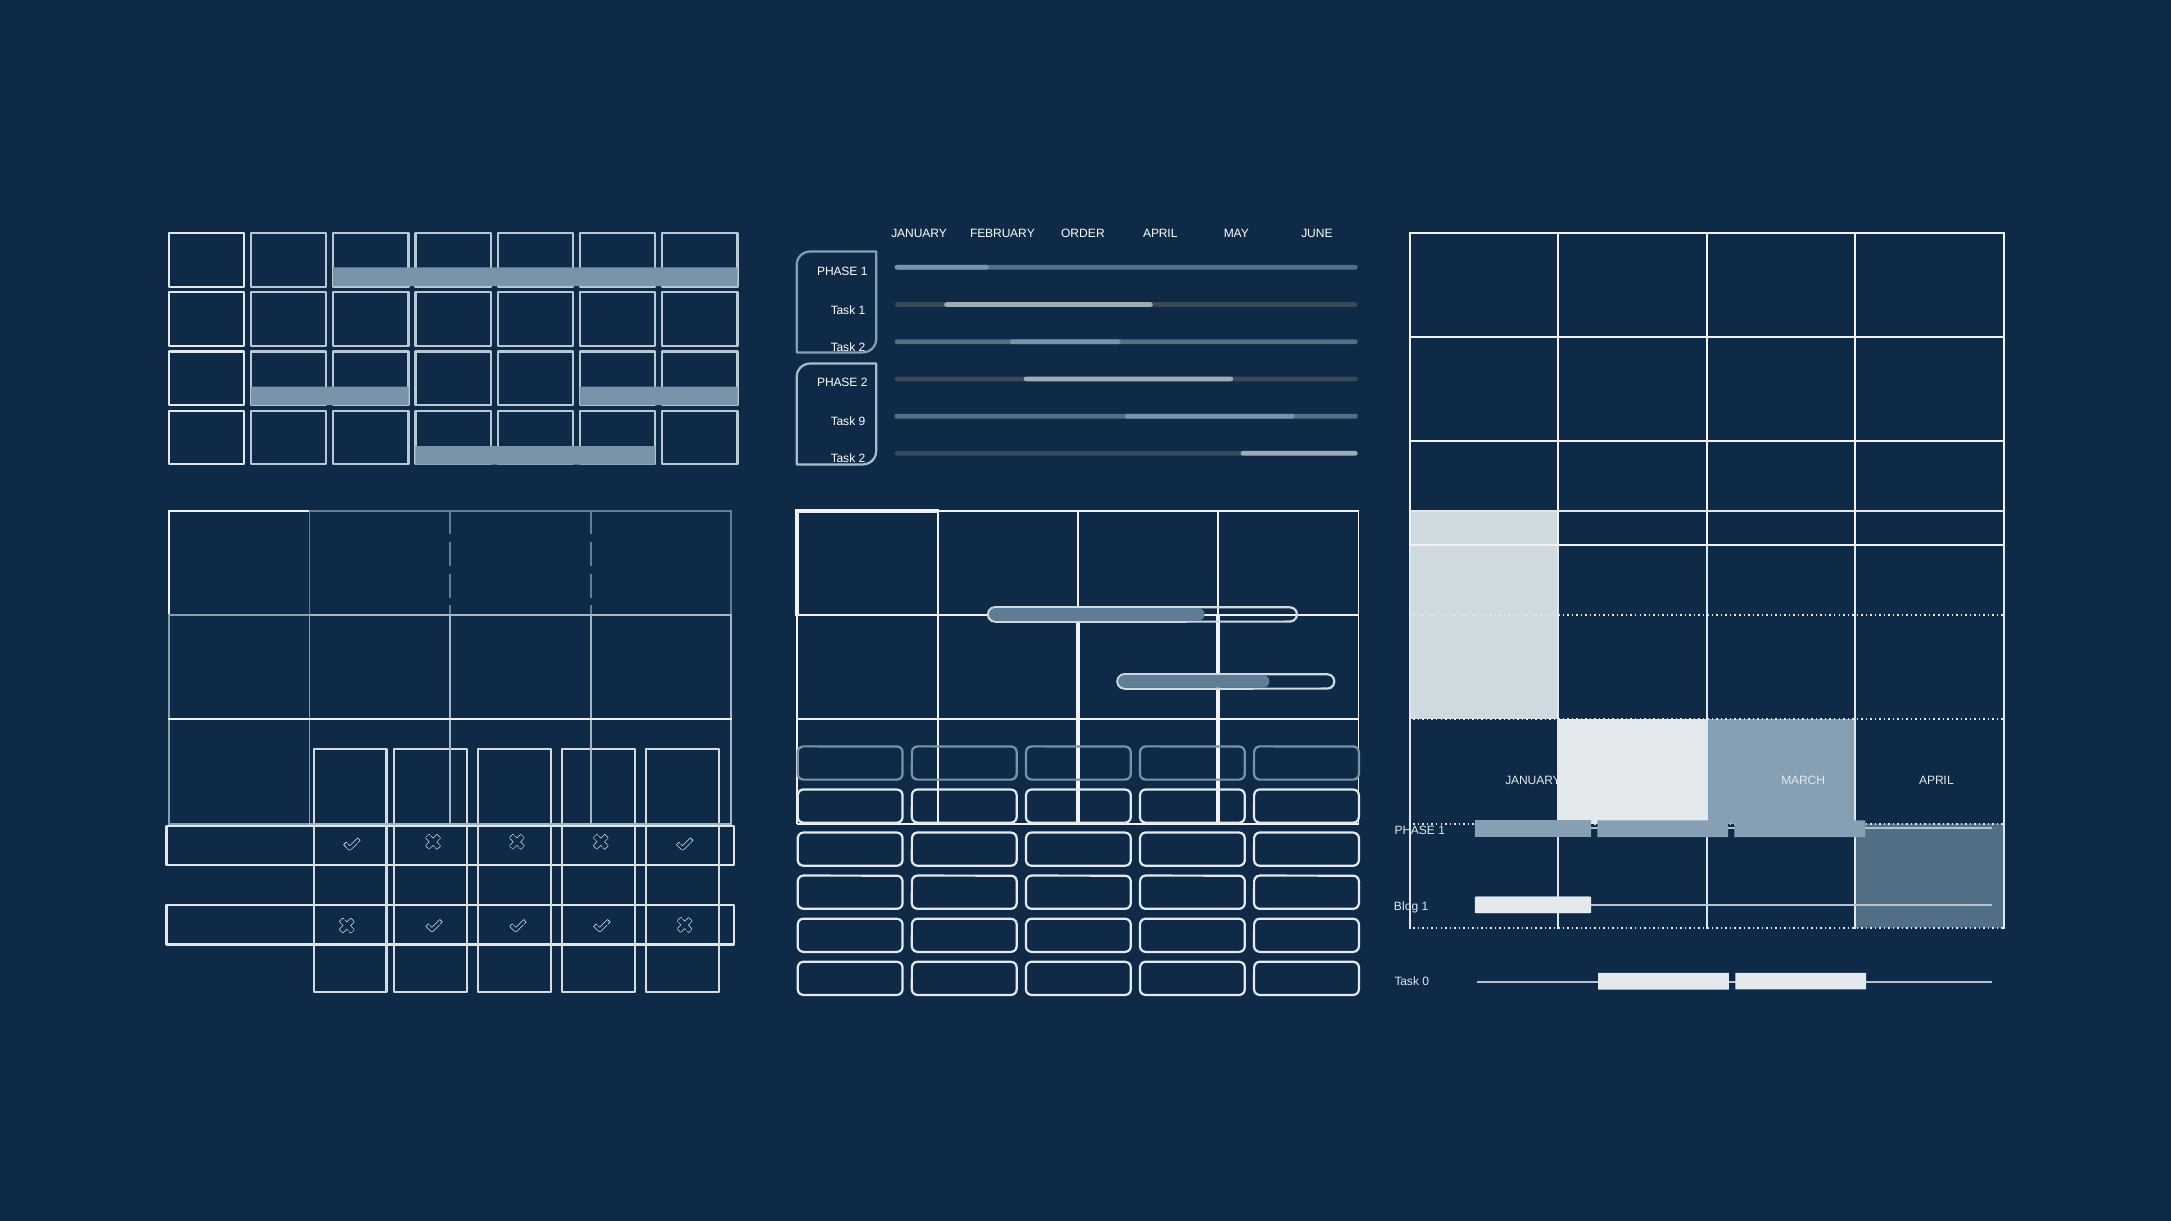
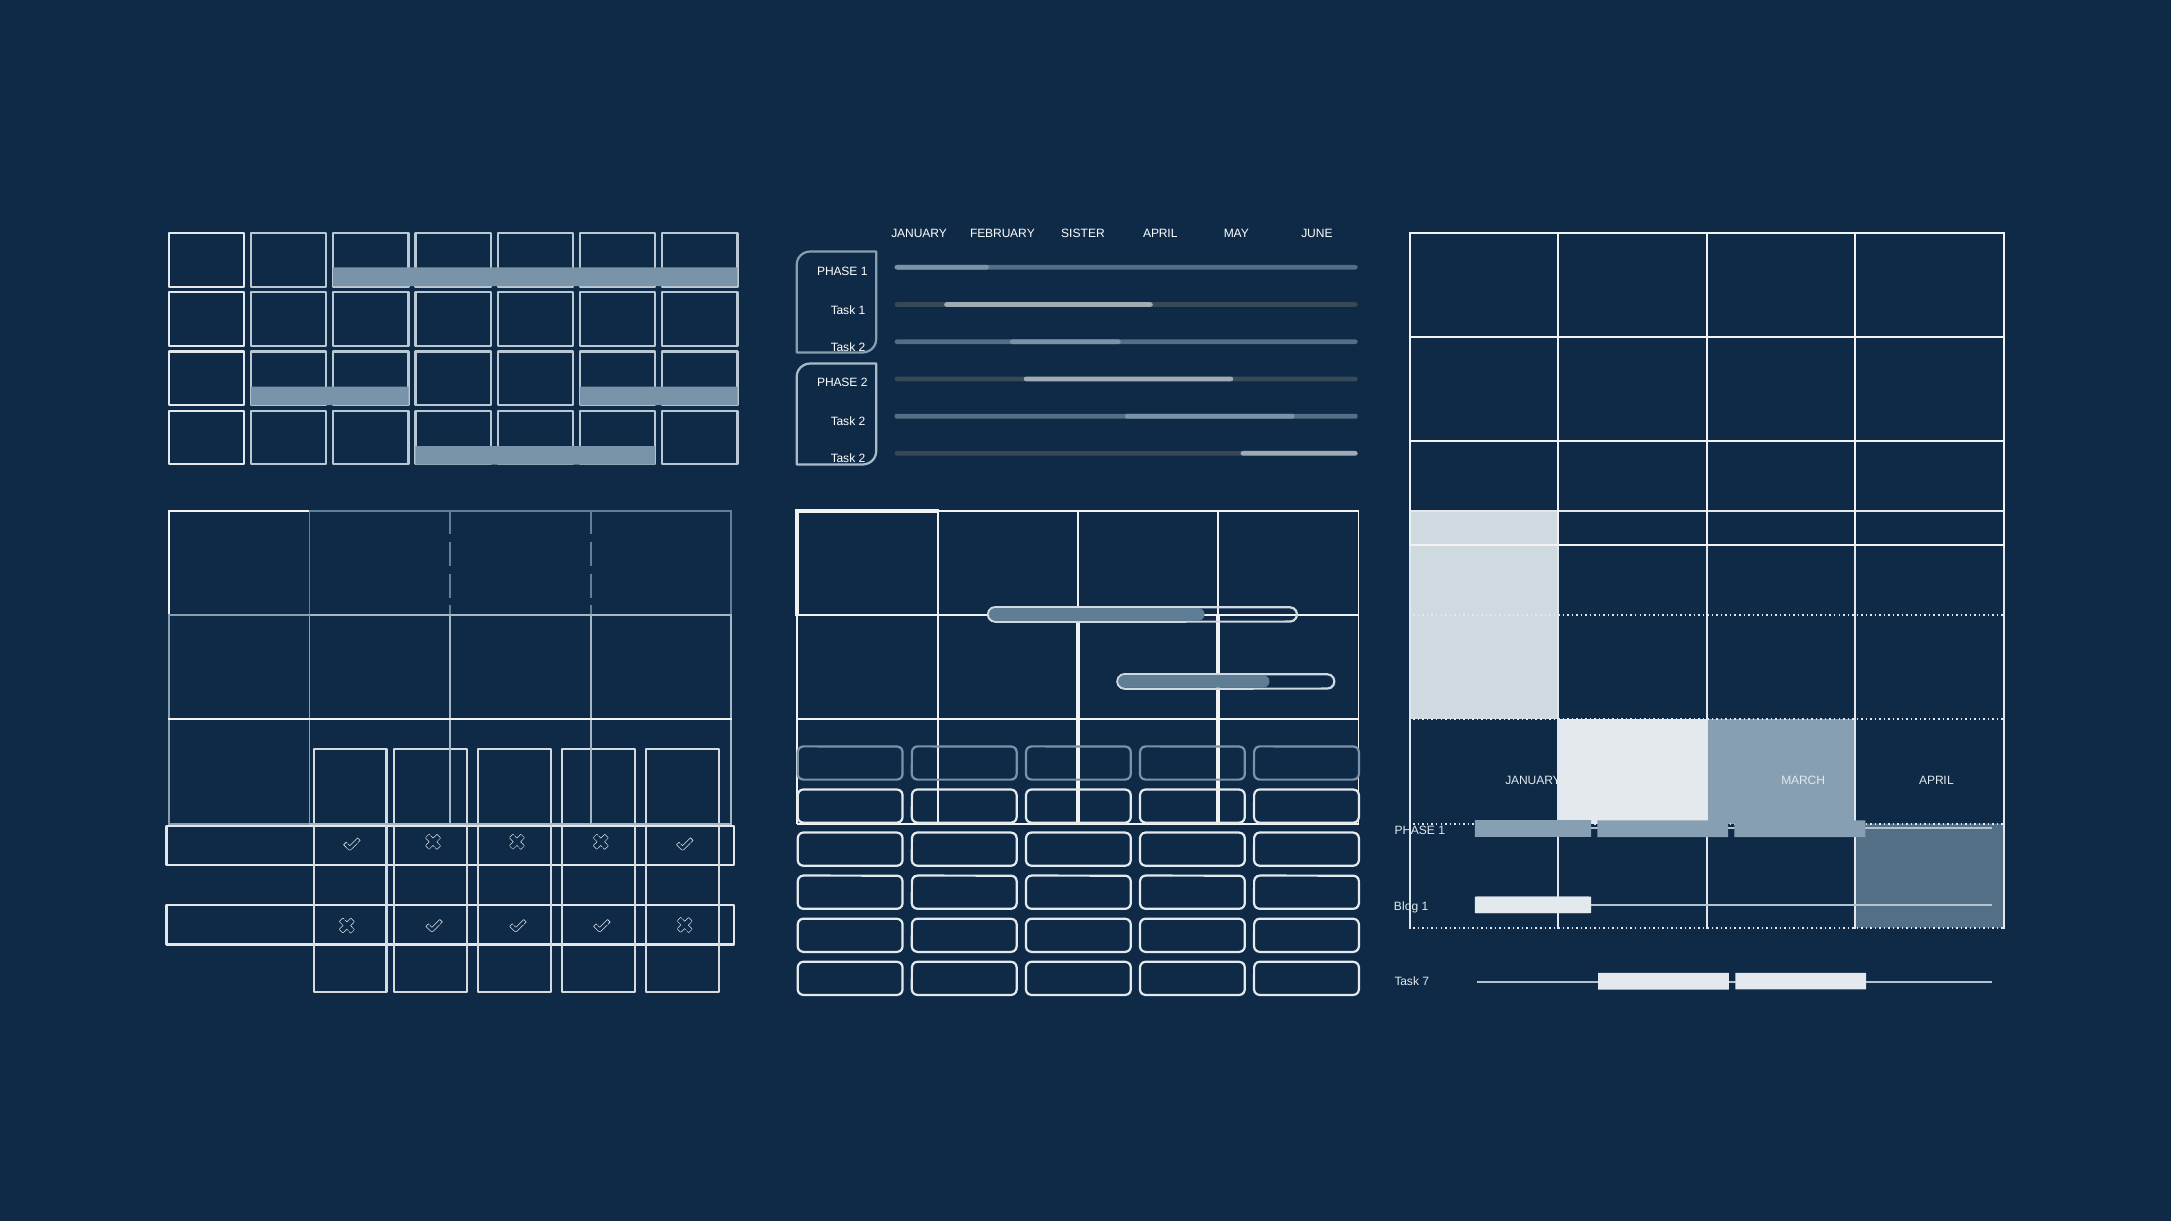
ORDER: ORDER -> SISTER (1083, 234)
9: 9 -> 2 (862, 422)
0: 0 -> 7 (1426, 982)
